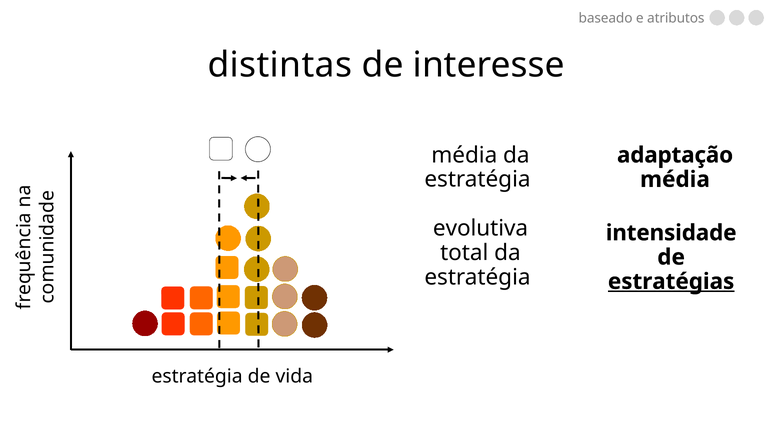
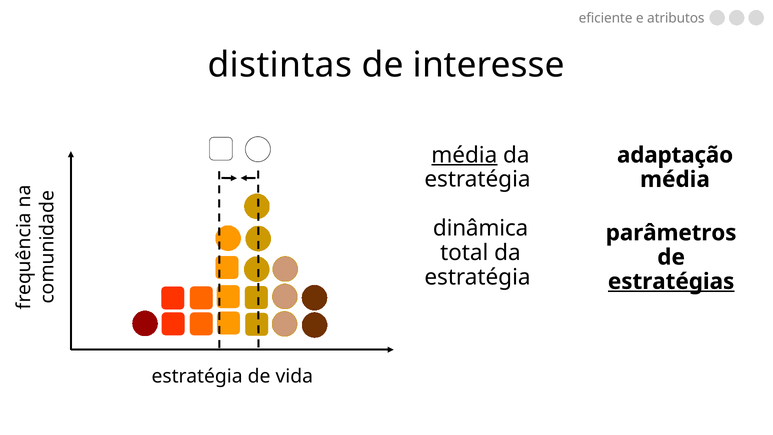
baseado: baseado -> eficiente (606, 18)
média underline: none -> present (464, 155)
evolutiva: evolutiva -> dinâmica (481, 228)
intensidade: intensidade -> parâmetros (671, 233)
